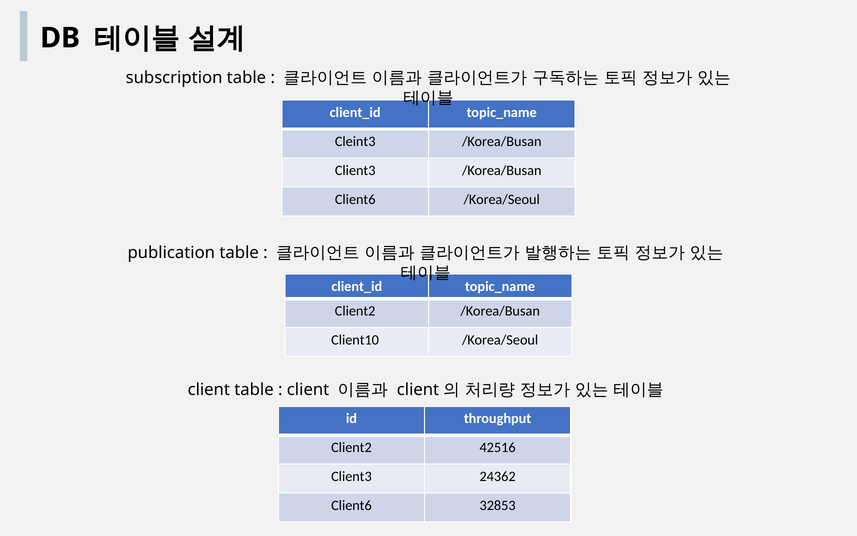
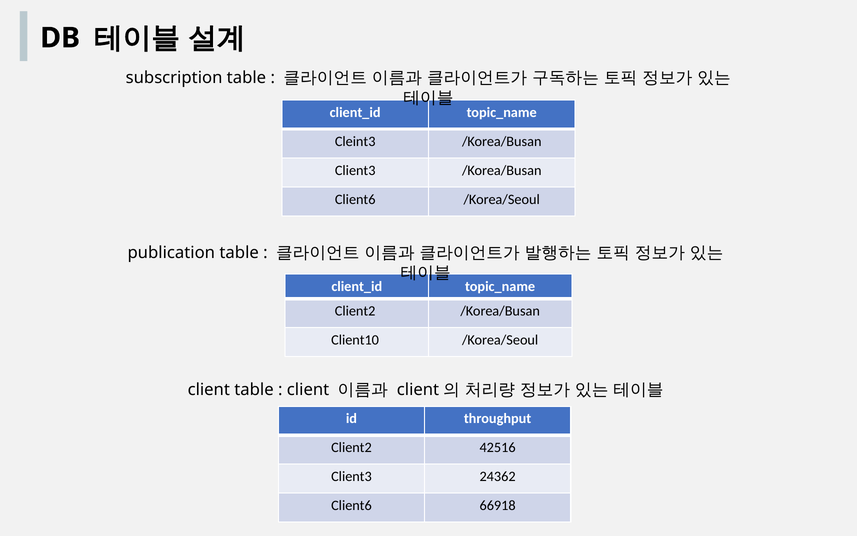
32853: 32853 -> 66918 (498, 505)
